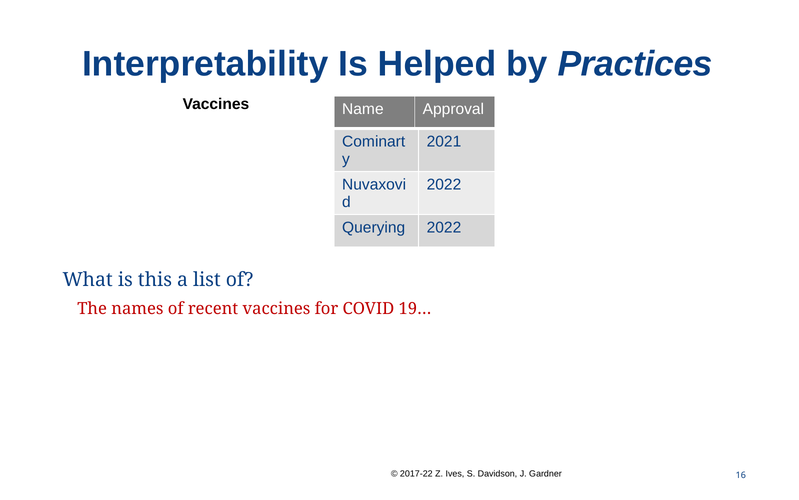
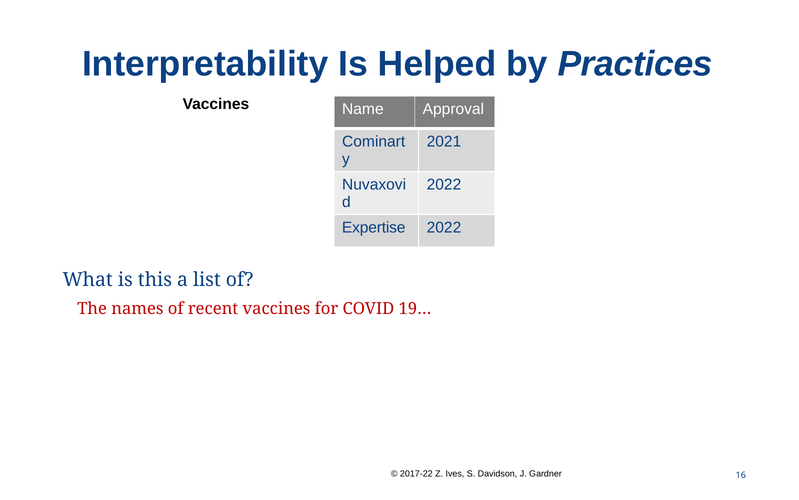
Querying: Querying -> Expertise (374, 227)
